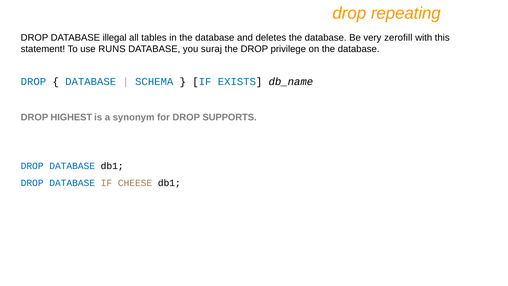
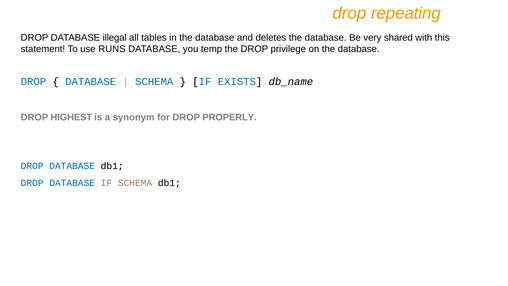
zerofill: zerofill -> shared (398, 38)
suraj: suraj -> temp (212, 49)
SUPPORTS: SUPPORTS -> PROPERLY (230, 117)
IF CHEESE: CHEESE -> SCHEMA (135, 183)
